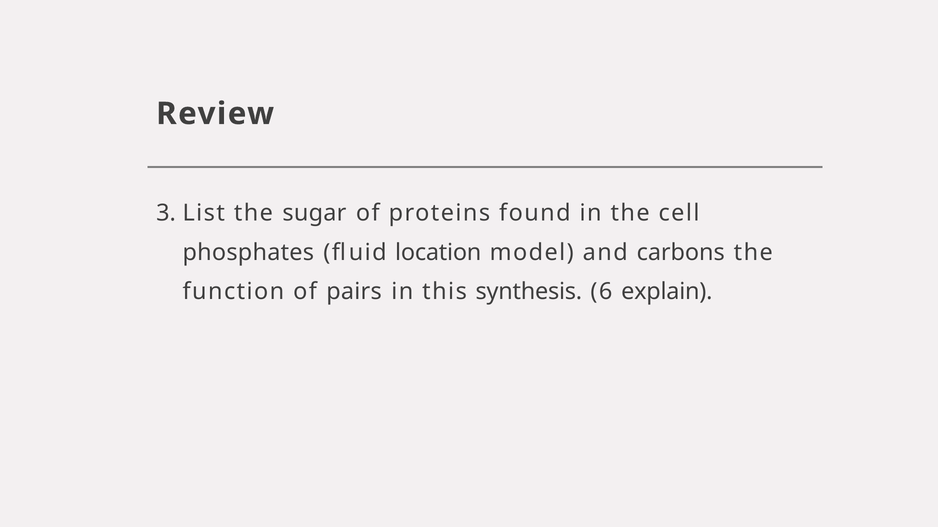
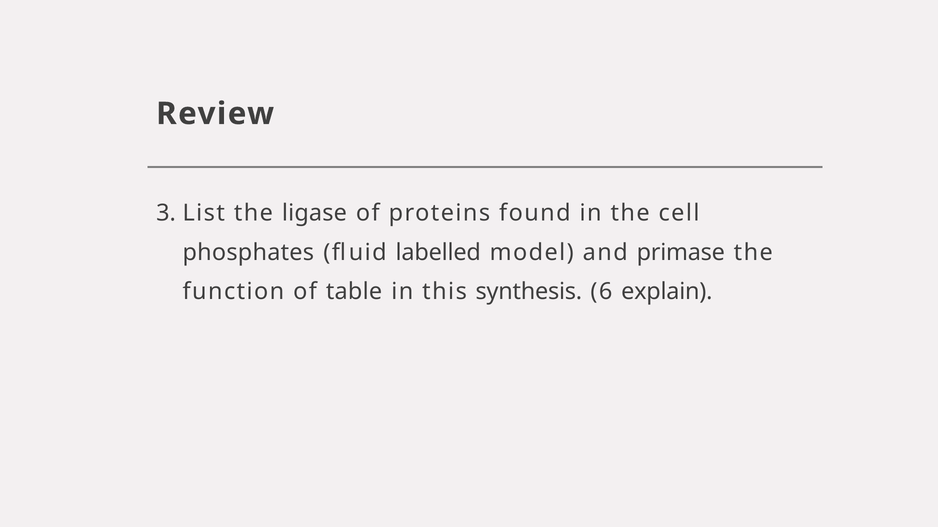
sugar: sugar -> ligase (314, 213)
location: location -> labelled (438, 253)
carbons: carbons -> primase (681, 253)
pairs: pairs -> table (354, 292)
